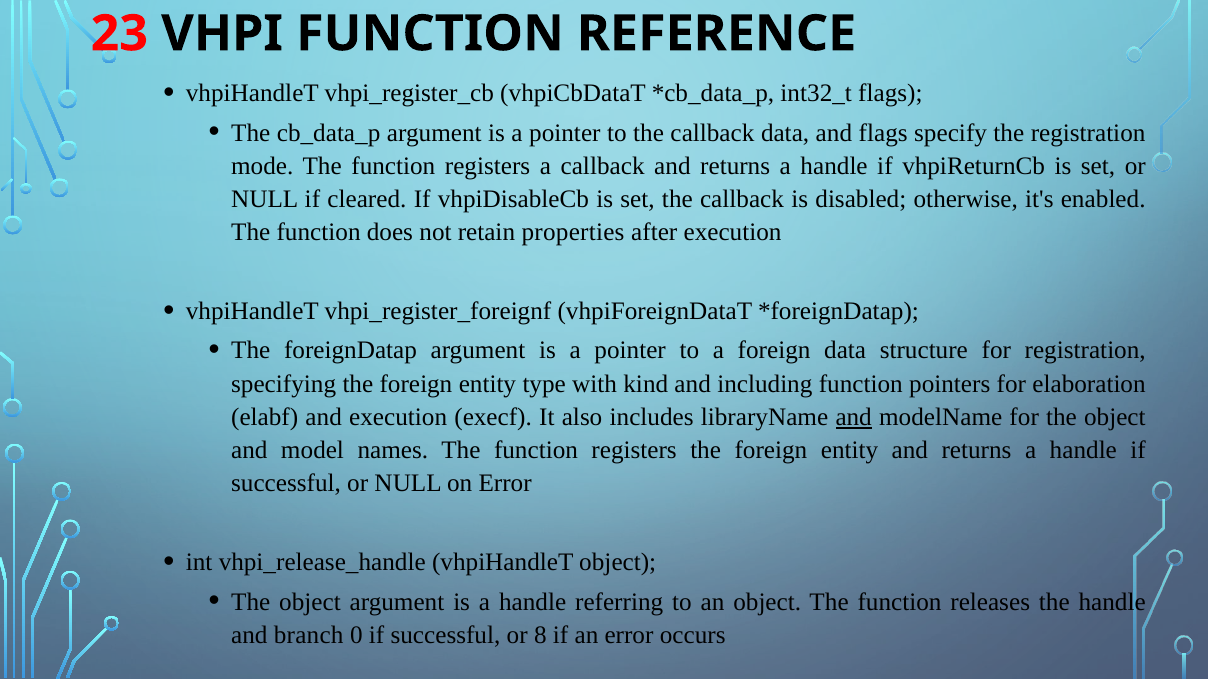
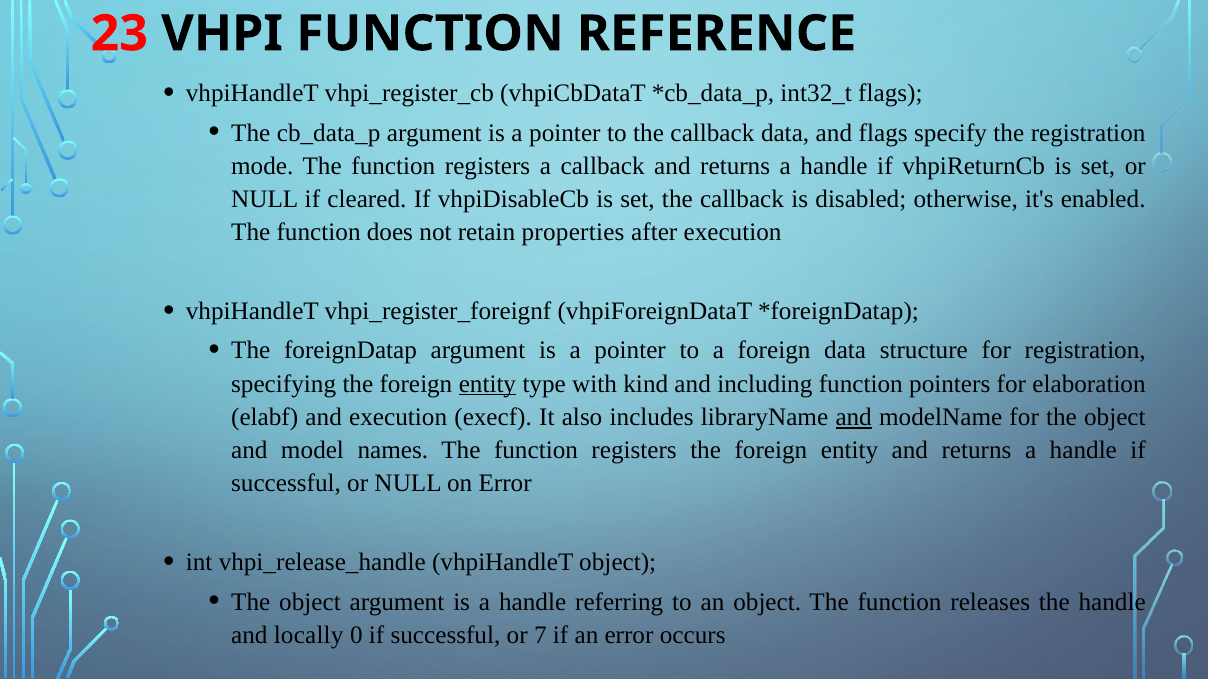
entity underline: none -> present (487, 384)
branch: branch -> locally (309, 635)
8: 8 -> 7 (540, 635)
